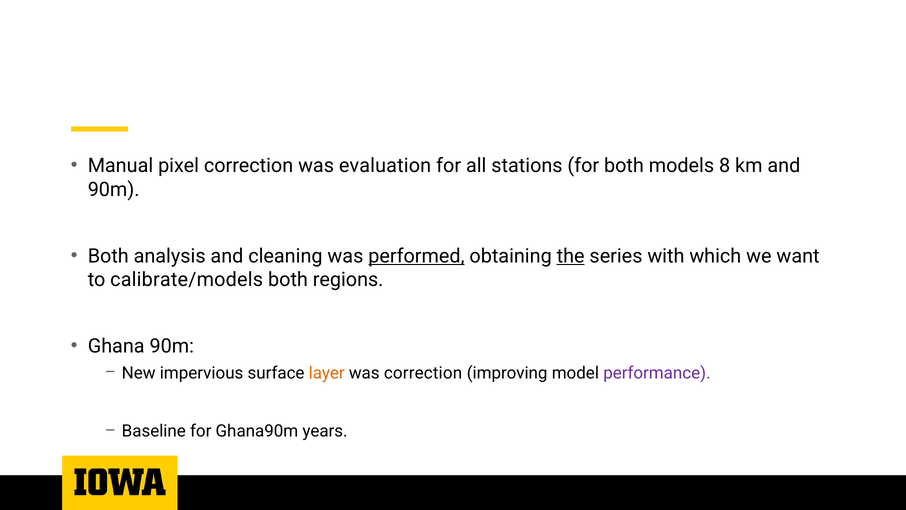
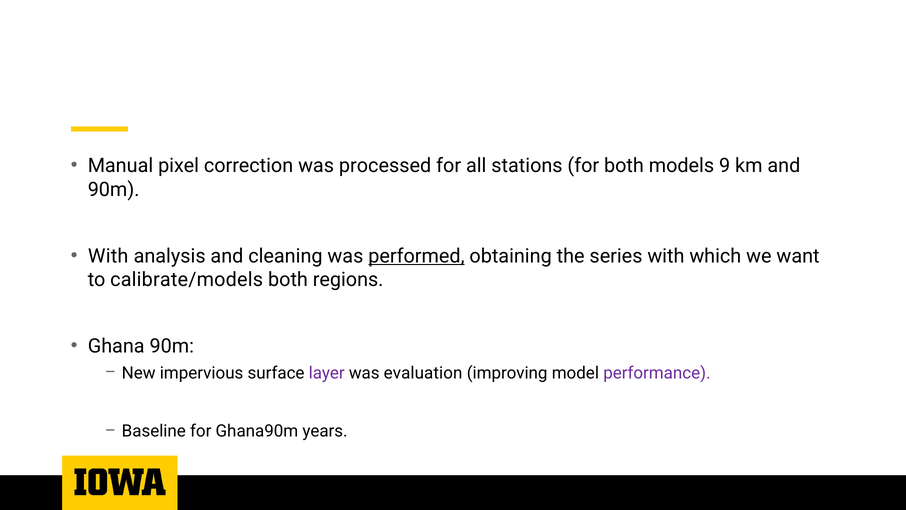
evaluation: evaluation -> processed (385, 166)
8: 8 -> 9 (725, 166)
Both: Both -> With (108, 256)
the underline: present -> none (571, 256)
layer colour: orange -> purple (327, 373)
was correction: correction -> evaluation (423, 373)
